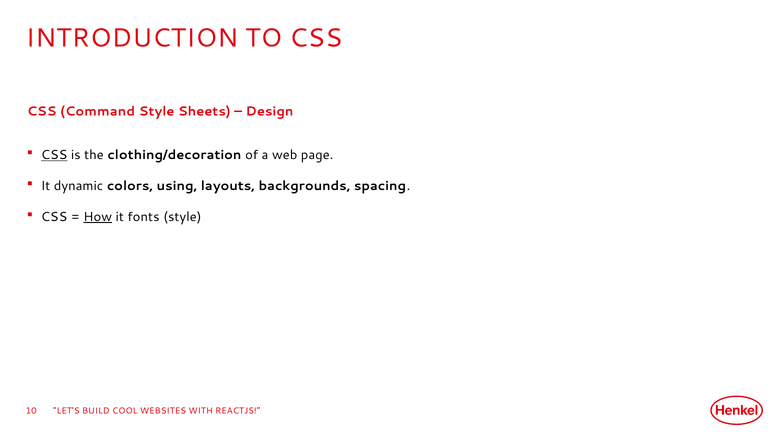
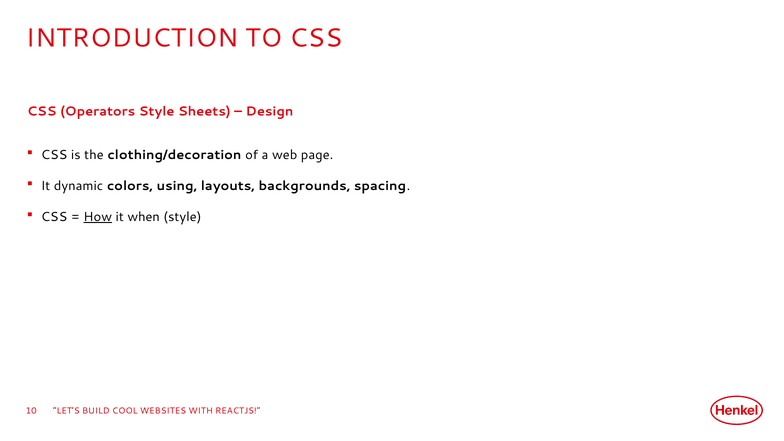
Command: Command -> Operators (98, 111)
CSS underline: present -> none (54, 155)
fonts: fonts -> when (144, 217)
